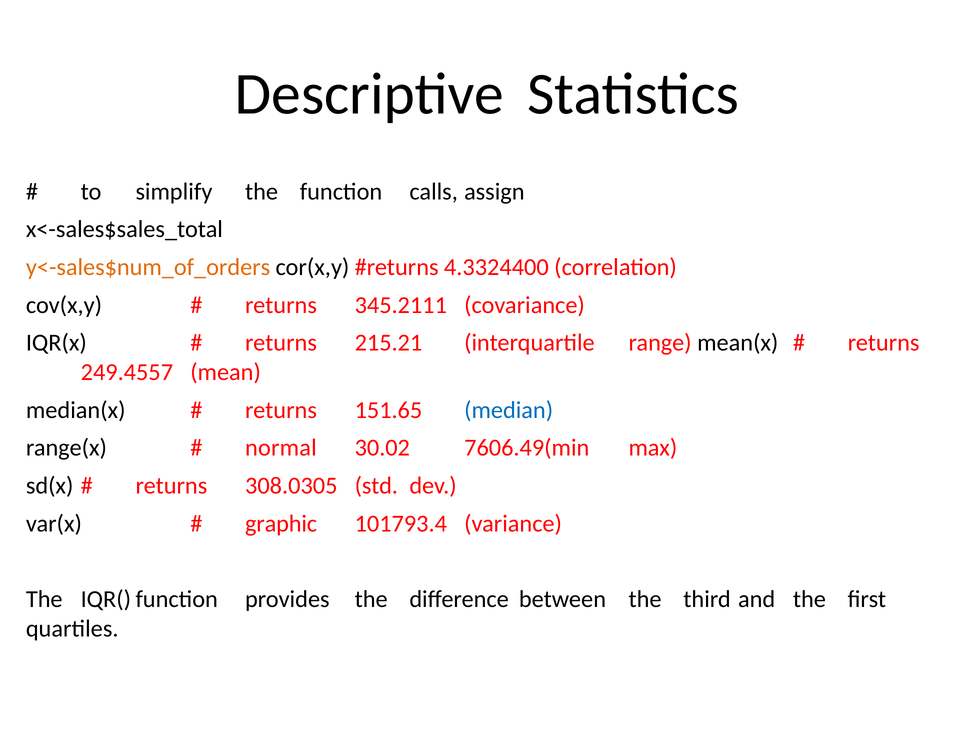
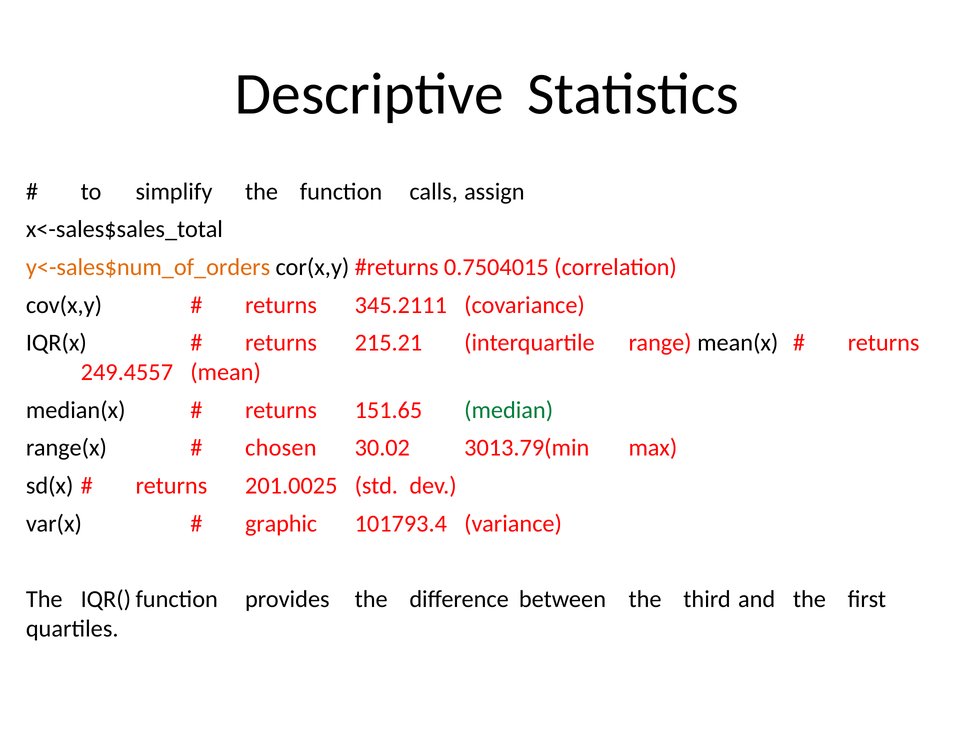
4.3324400: 4.3324400 -> 0.7504015 (496, 267)
median colour: blue -> green (509, 410)
normal: normal -> chosen (281, 448)
7606.49(min: 7606.49(min -> 3013.79(min (527, 448)
308.0305: 308.0305 -> 201.0025 (291, 486)
